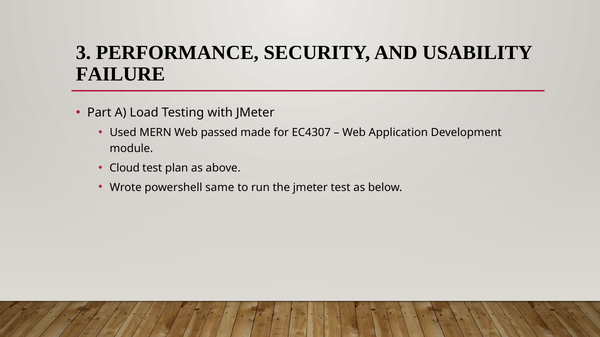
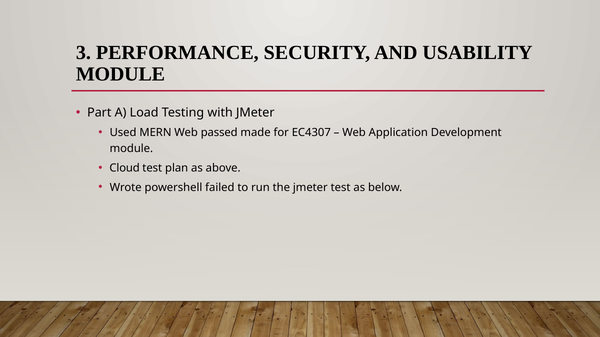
FAILURE: FAILURE -> MODULE (120, 74)
same: same -> failed (220, 188)
